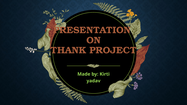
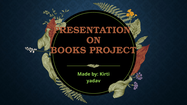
THANK: THANK -> BOOKS (68, 50)
